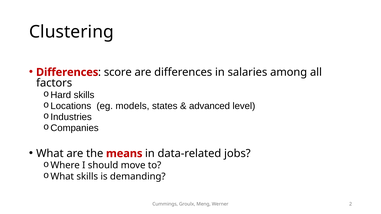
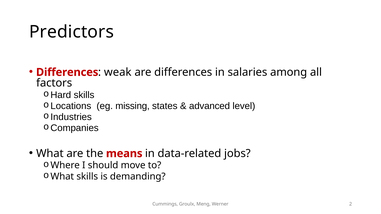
Clustering: Clustering -> Predictors (71, 32)
score: score -> weak (118, 72)
models: models -> missing (133, 106)
